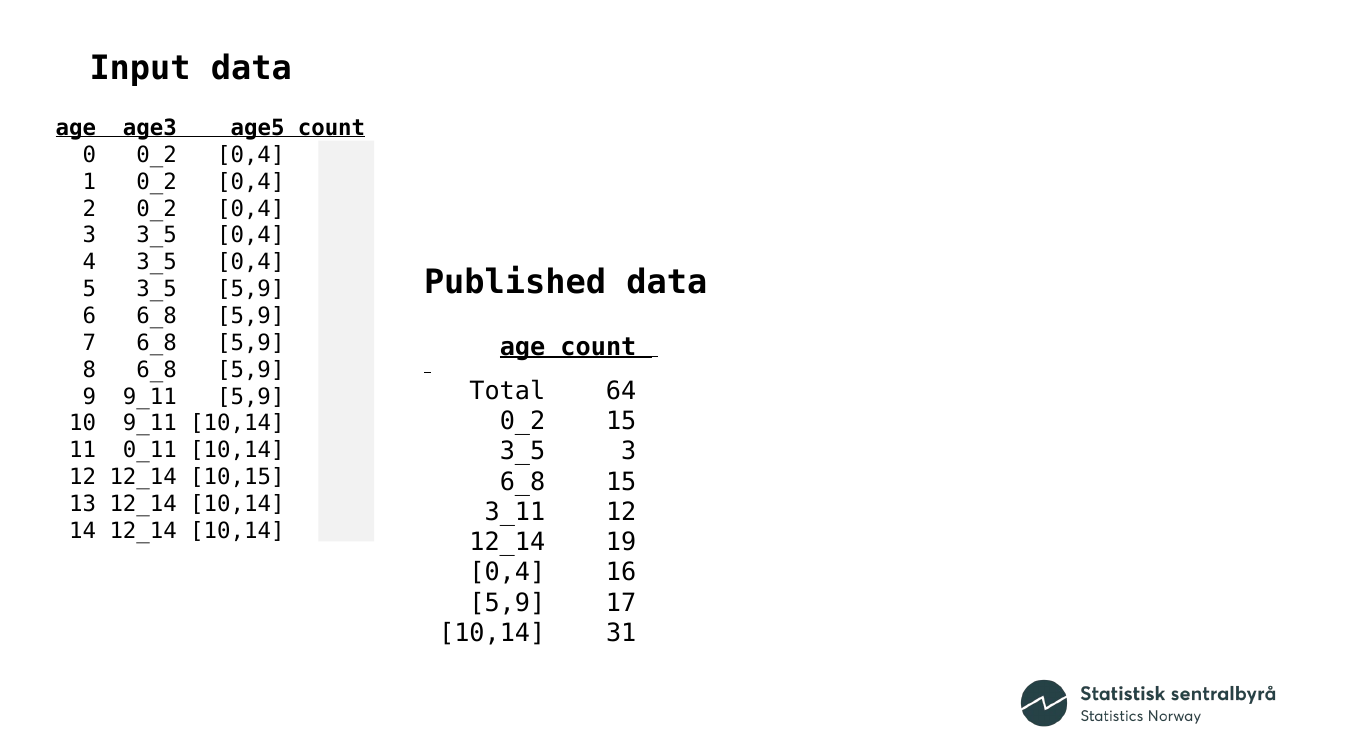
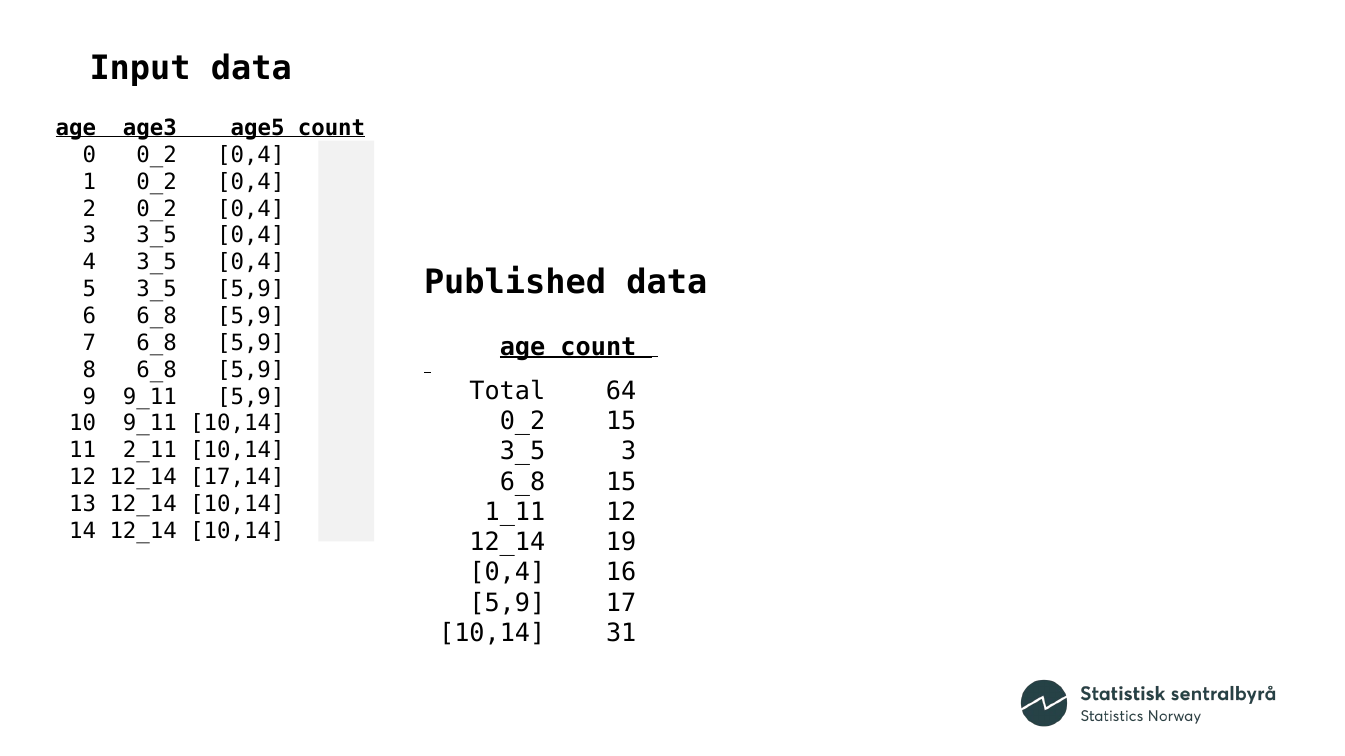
0_11: 0_11 -> 2_11 (150, 451)
10,15: 10,15 -> 17,14 (237, 478)
3_11: 3_11 -> 1_11 (515, 513)
